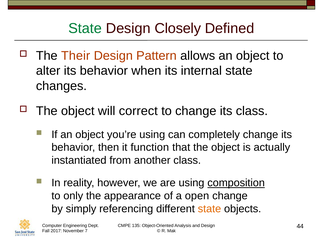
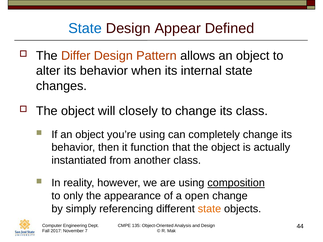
State colour: green -> blue (85, 28)
Closely: Closely -> Appear (178, 28)
Their: Their -> Differ (76, 56)
correct: correct -> closely (138, 111)
